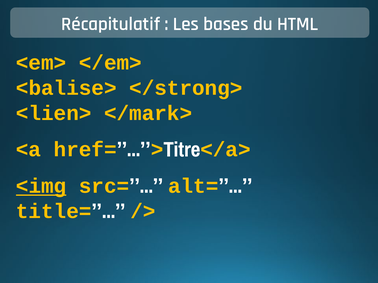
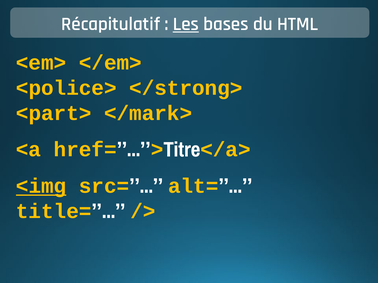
Les underline: none -> present (186, 24)
<balise>: <balise> -> <police> (66, 88)
<lien>: <lien> -> <part> (54, 113)
